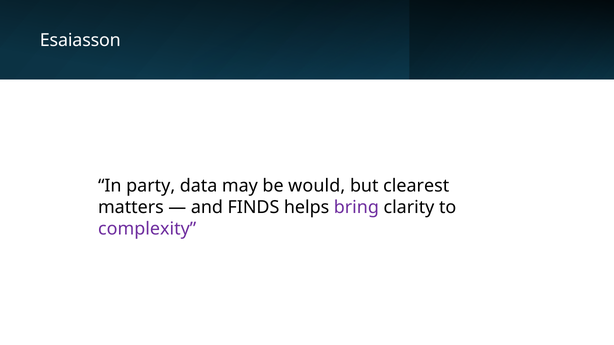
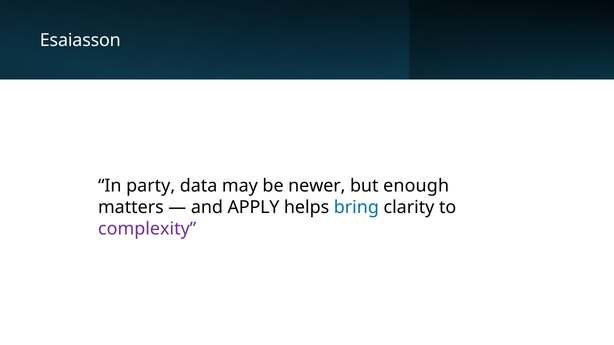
would: would -> newer (317, 186)
clearest: clearest -> enough (416, 186)
FINDS: FINDS -> APPLY (254, 208)
bring colour: purple -> blue (356, 208)
